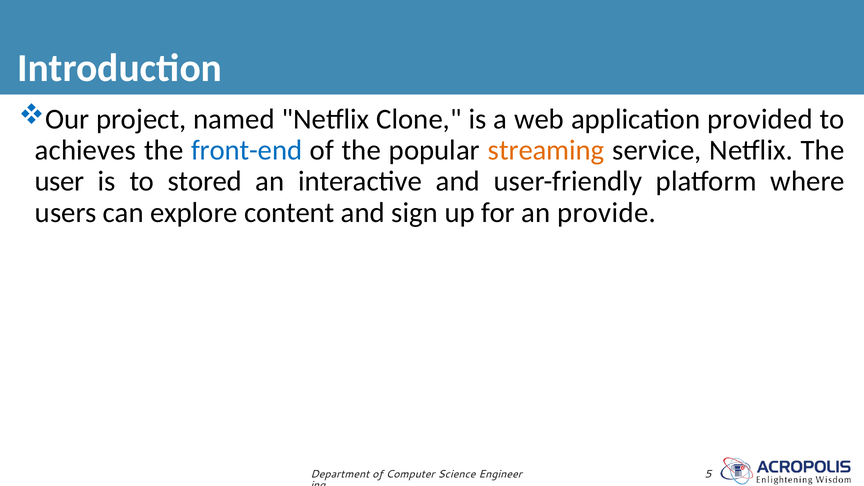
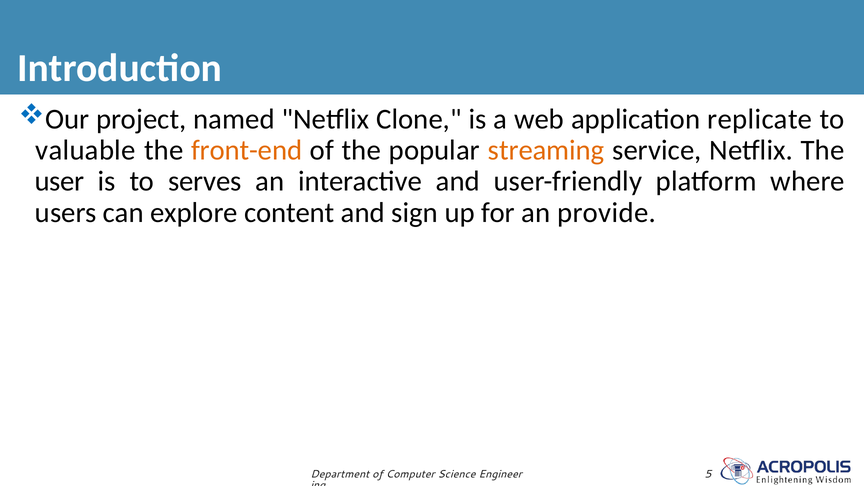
provided: provided -> replicate (760, 119)
achieves: achieves -> valuable (85, 150)
front-end colour: blue -> orange (247, 150)
stored: stored -> serves (205, 181)
